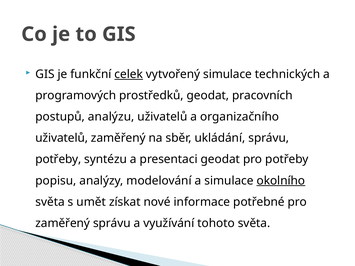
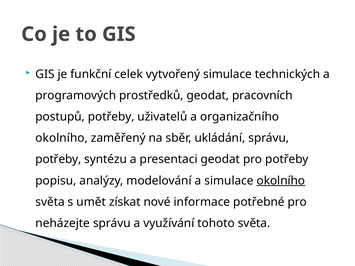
celek underline: present -> none (129, 74)
postupů analýzu: analýzu -> potřeby (111, 117)
uživatelů: uživatelů -> okolního (62, 138)
zaměřený: zaměřený -> neházejte (63, 223)
